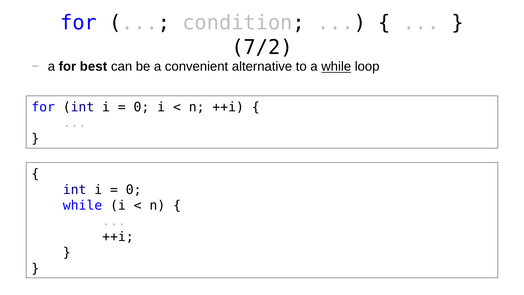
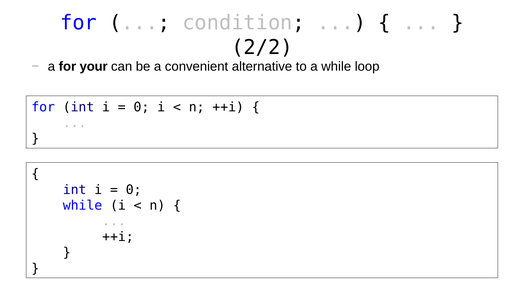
7/2: 7/2 -> 2/2 (262, 47)
best: best -> your (94, 67)
while underline: present -> none (336, 67)
